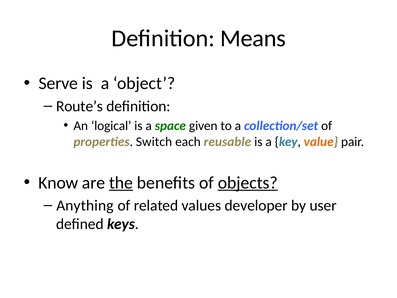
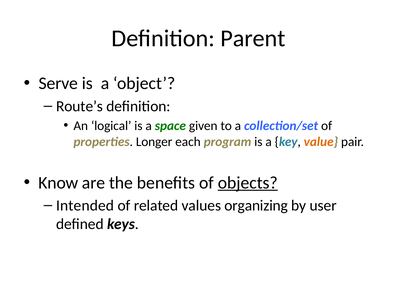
Means: Means -> Parent (253, 38)
Switch: Switch -> Longer (154, 142)
reusable: reusable -> program (228, 142)
the underline: present -> none (121, 183)
Anything: Anything -> Intended (85, 205)
developer: developer -> organizing (256, 205)
